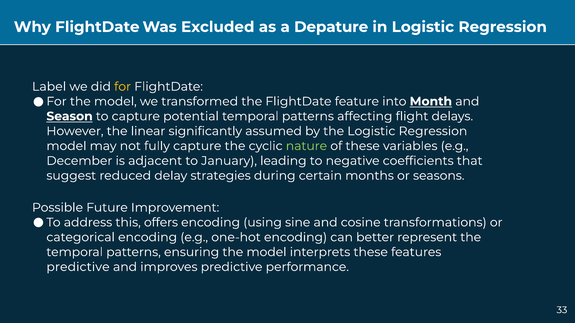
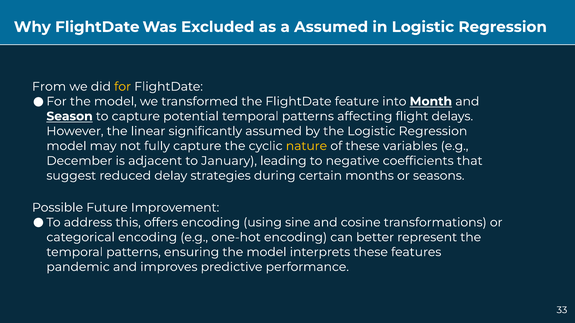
a Depature: Depature -> Assumed (331, 27)
Label: Label -> From (49, 87)
nature colour: light green -> yellow (306, 146)
predictive: predictive -> pandemic (78, 267)
